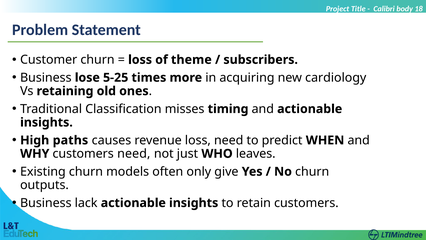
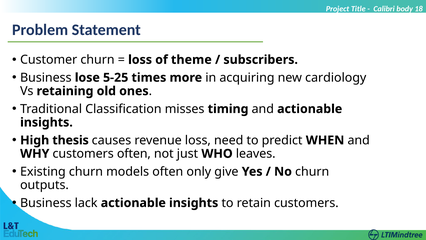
paths: paths -> thesis (71, 140)
customers need: need -> often (134, 153)
